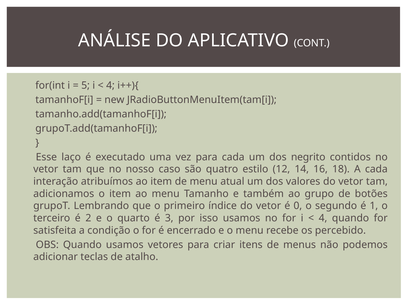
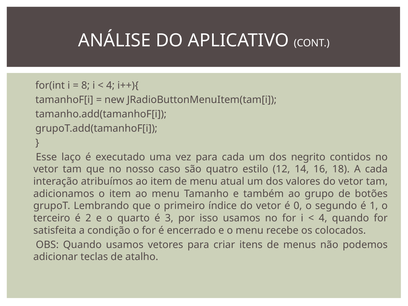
5: 5 -> 8 (86, 86)
percebido: percebido -> colocados (340, 230)
